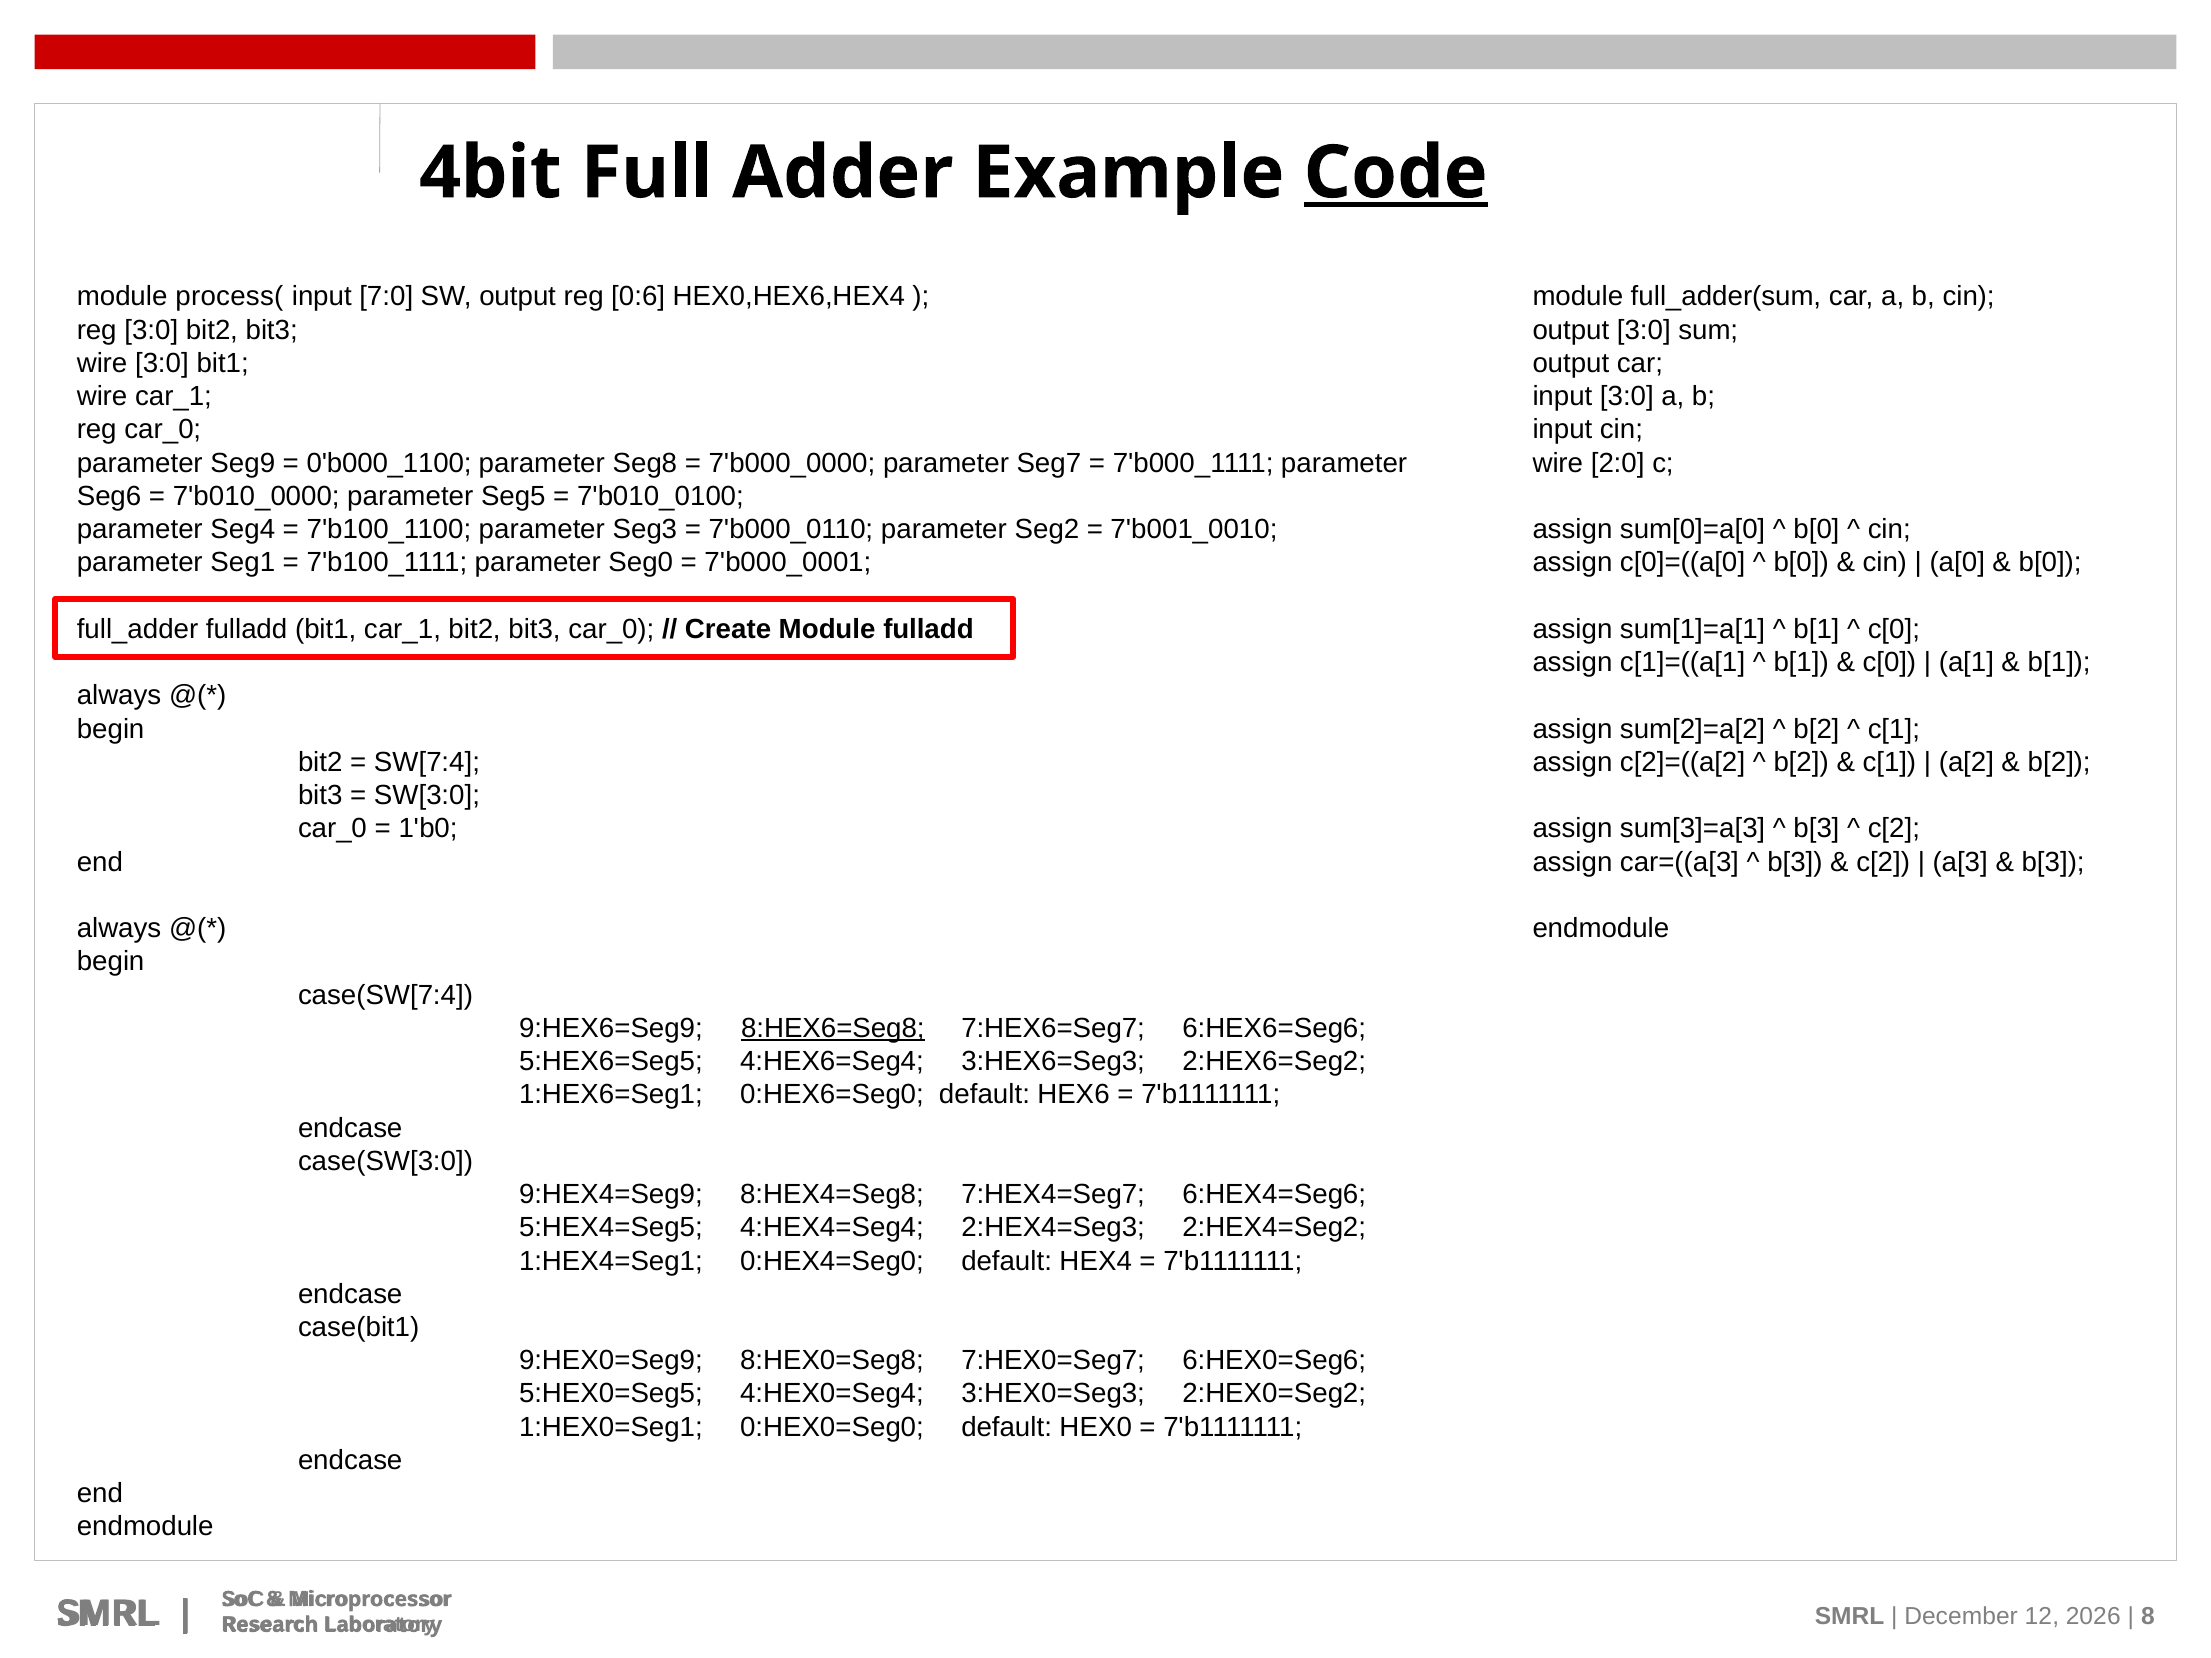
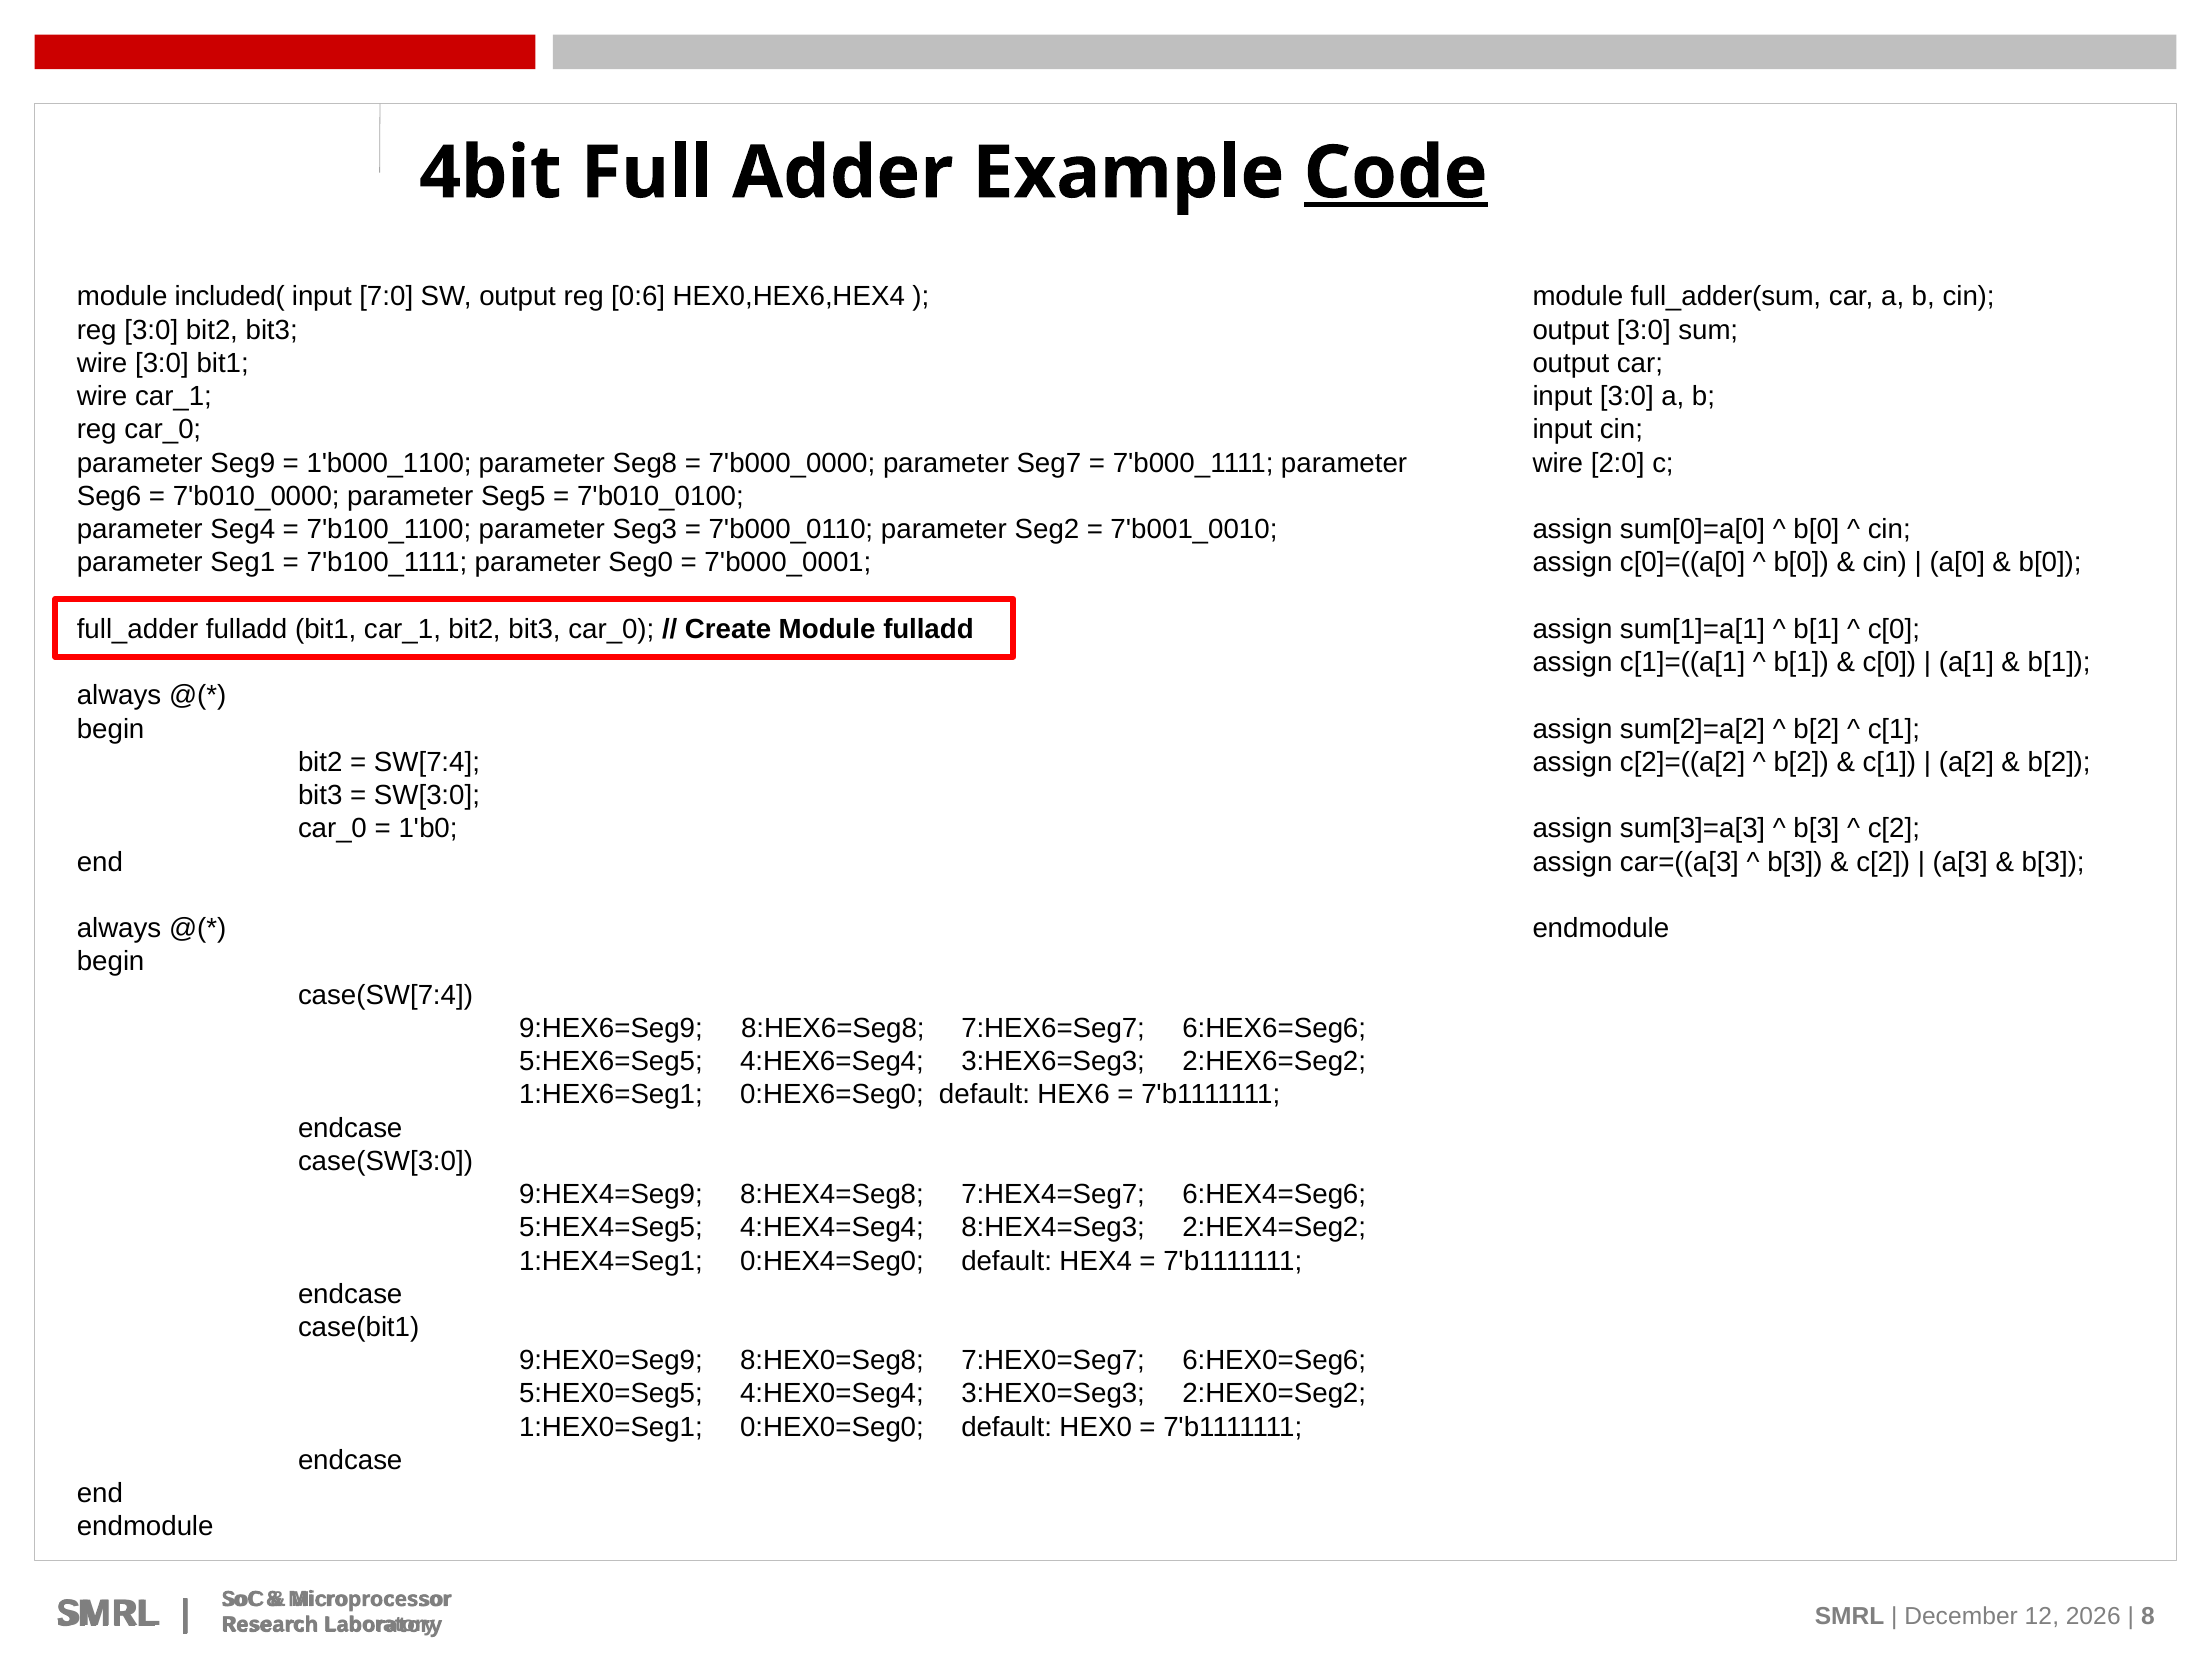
process(: process( -> included( (230, 297)
0'b000_1100: 0'b000_1100 -> 1'b000_1100 (389, 463)
8:HEX6=Seg8 underline: present -> none (833, 1028)
2:HEX4=Seg3: 2:HEX4=Seg3 -> 8:HEX4=Seg3 (1053, 1228)
